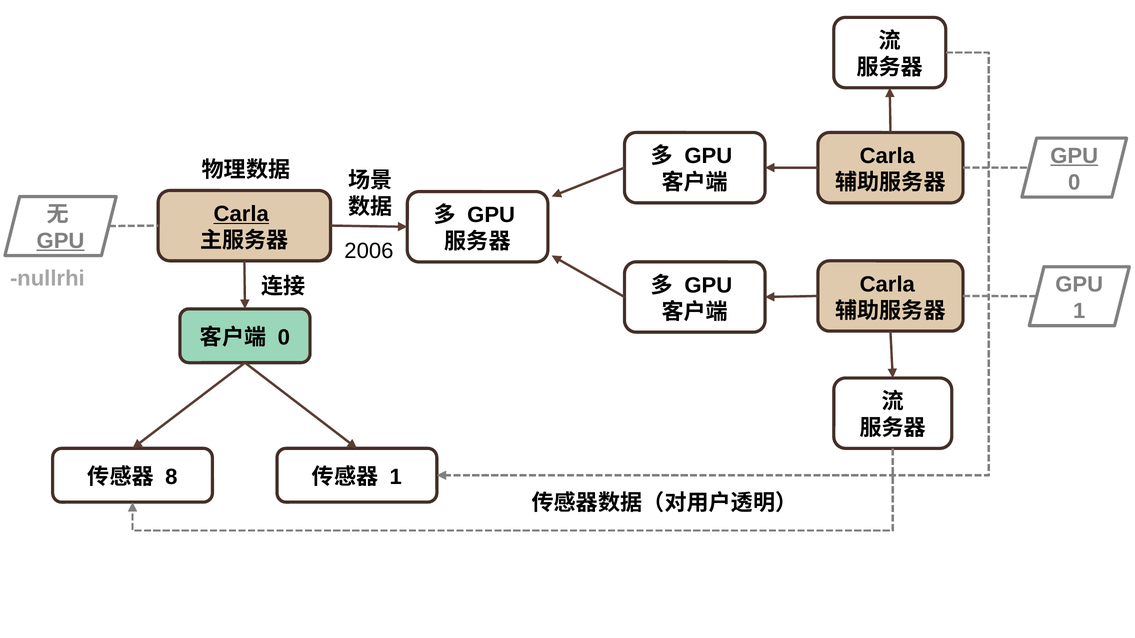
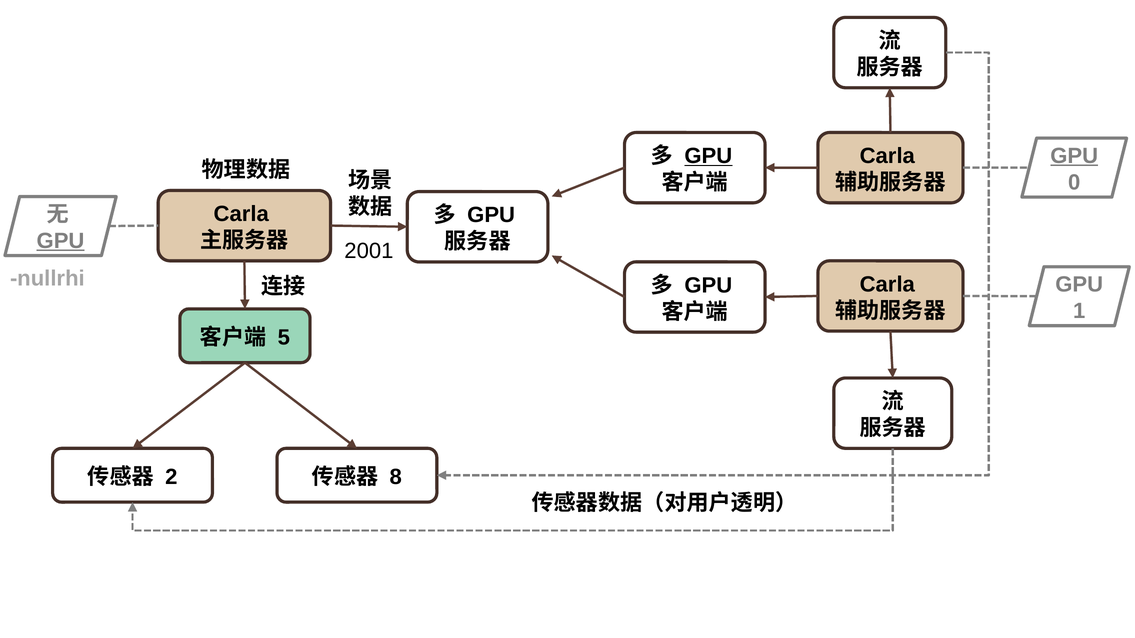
GPU underline: none -> present (708, 156)
Carla underline: present -> none (241, 214)
2006: 2006 -> 2001 (369, 251)
0: 0 -> 5 (284, 338)
8: 8 -> 2 (171, 477)
1: 1 -> 8 (396, 477)
